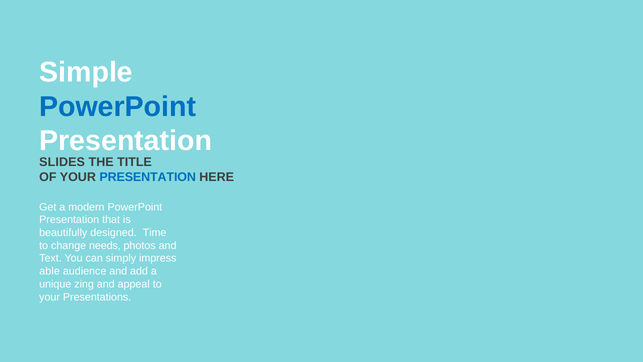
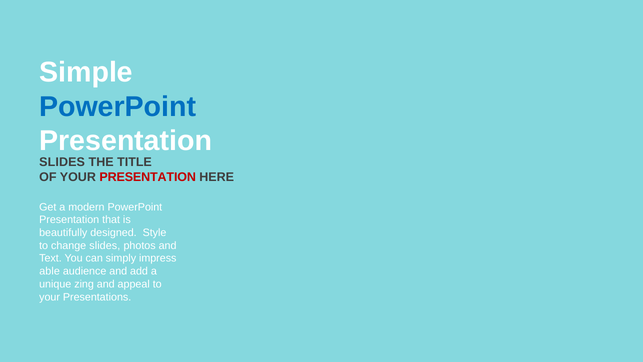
PRESENTATION colour: blue -> red (148, 177)
Time: Time -> Style (155, 233)
change needs: needs -> slides (105, 245)
